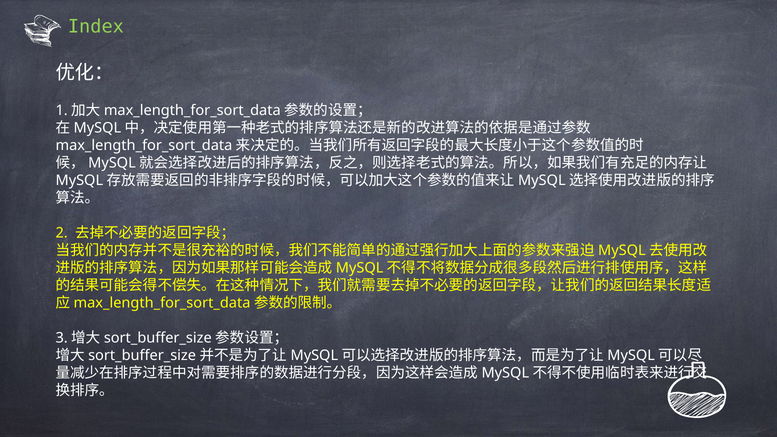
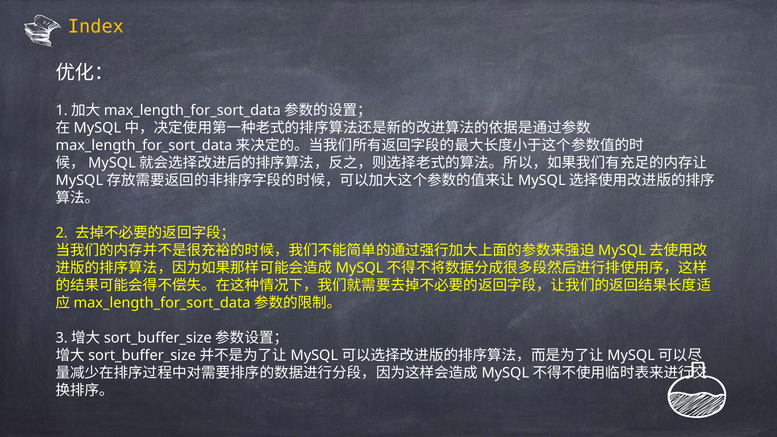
Index colour: light green -> yellow (96, 26)
